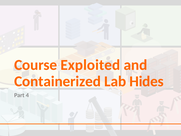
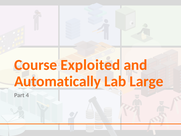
Containerized: Containerized -> Automatically (58, 81)
Hides: Hides -> Large (146, 81)
